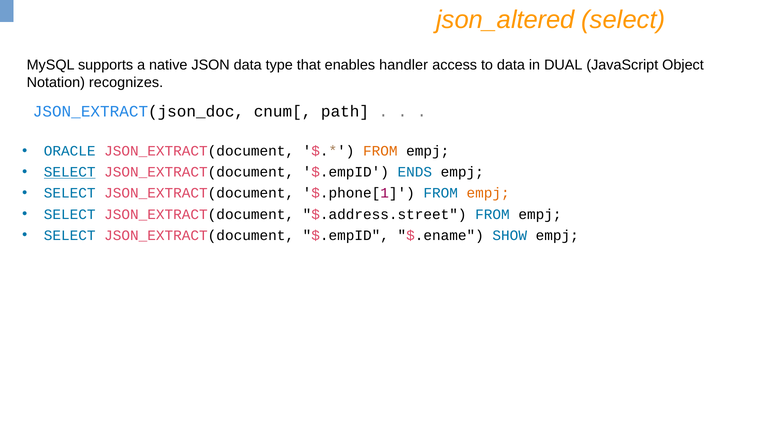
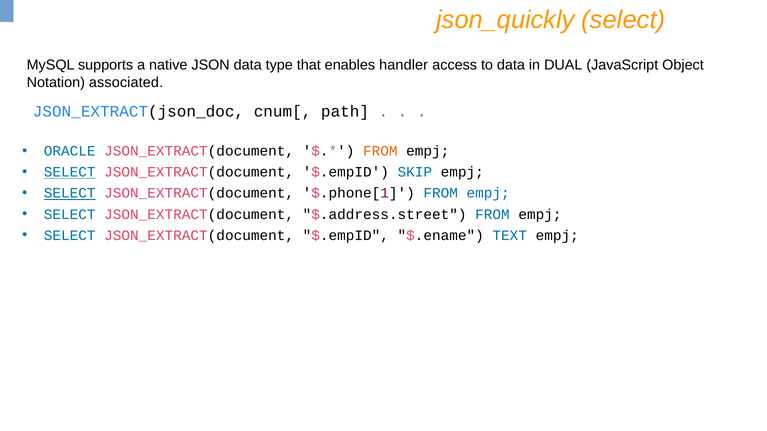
json_altered: json_altered -> json_quickly (505, 20)
recognizes: recognizes -> associated (126, 82)
ENDS: ENDS -> SKIP (415, 172)
SELECT underline: none -> present (70, 193)
empj colour: orange -> blue (488, 193)
SHOW: SHOW -> TEXT (510, 236)
